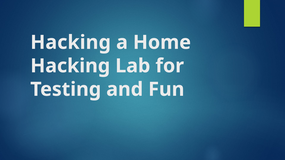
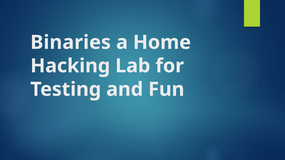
Hacking: Hacking -> Binaries (71, 42)
